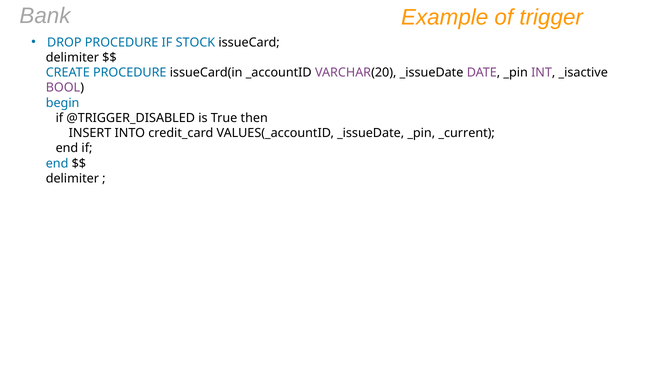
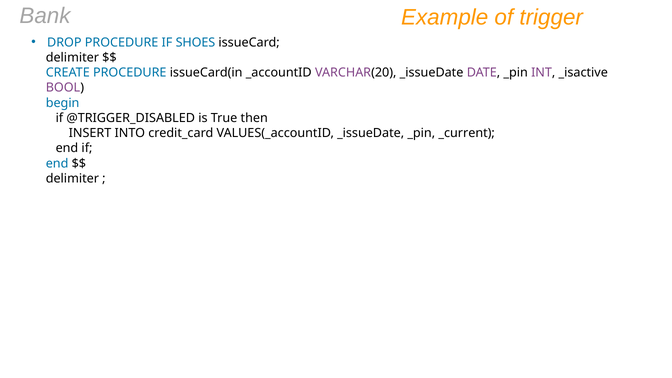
STOCK: STOCK -> SHOES (195, 42)
